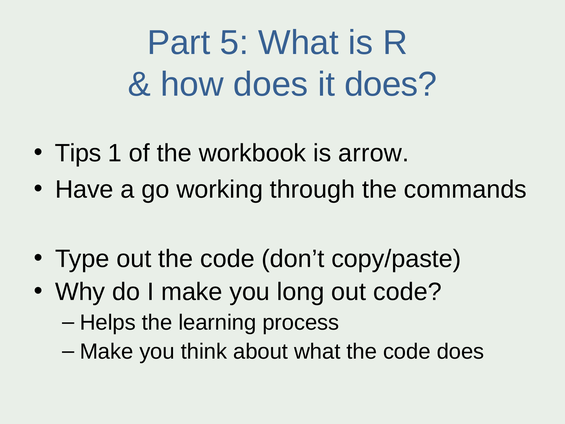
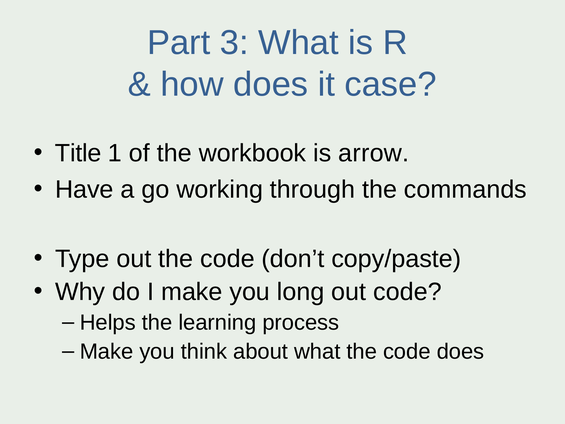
5: 5 -> 3 (234, 43)
it does: does -> case (391, 84)
Tips: Tips -> Title (78, 153)
